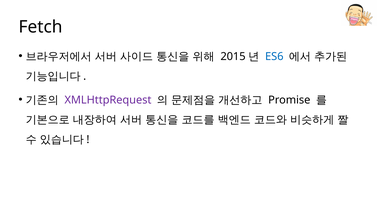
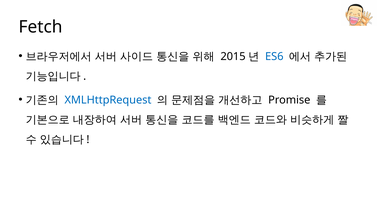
XMLHttpRequest colour: purple -> blue (108, 100)
